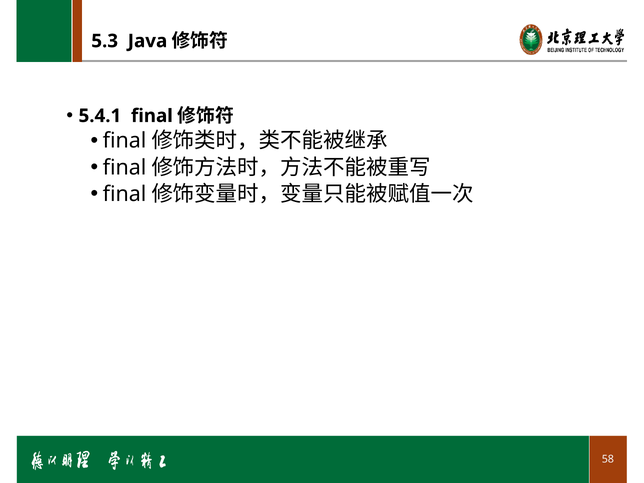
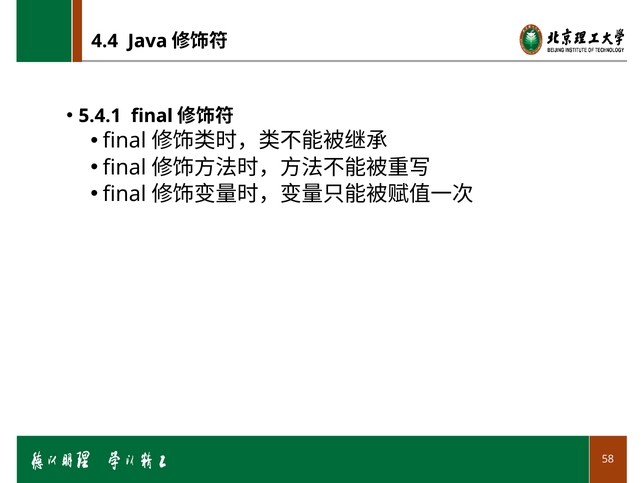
5.3: 5.3 -> 4.4 (105, 41)
